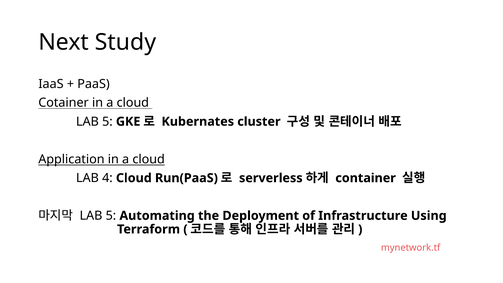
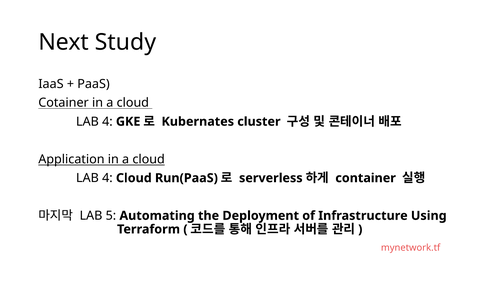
5: 5 -> 4 (107, 122)
